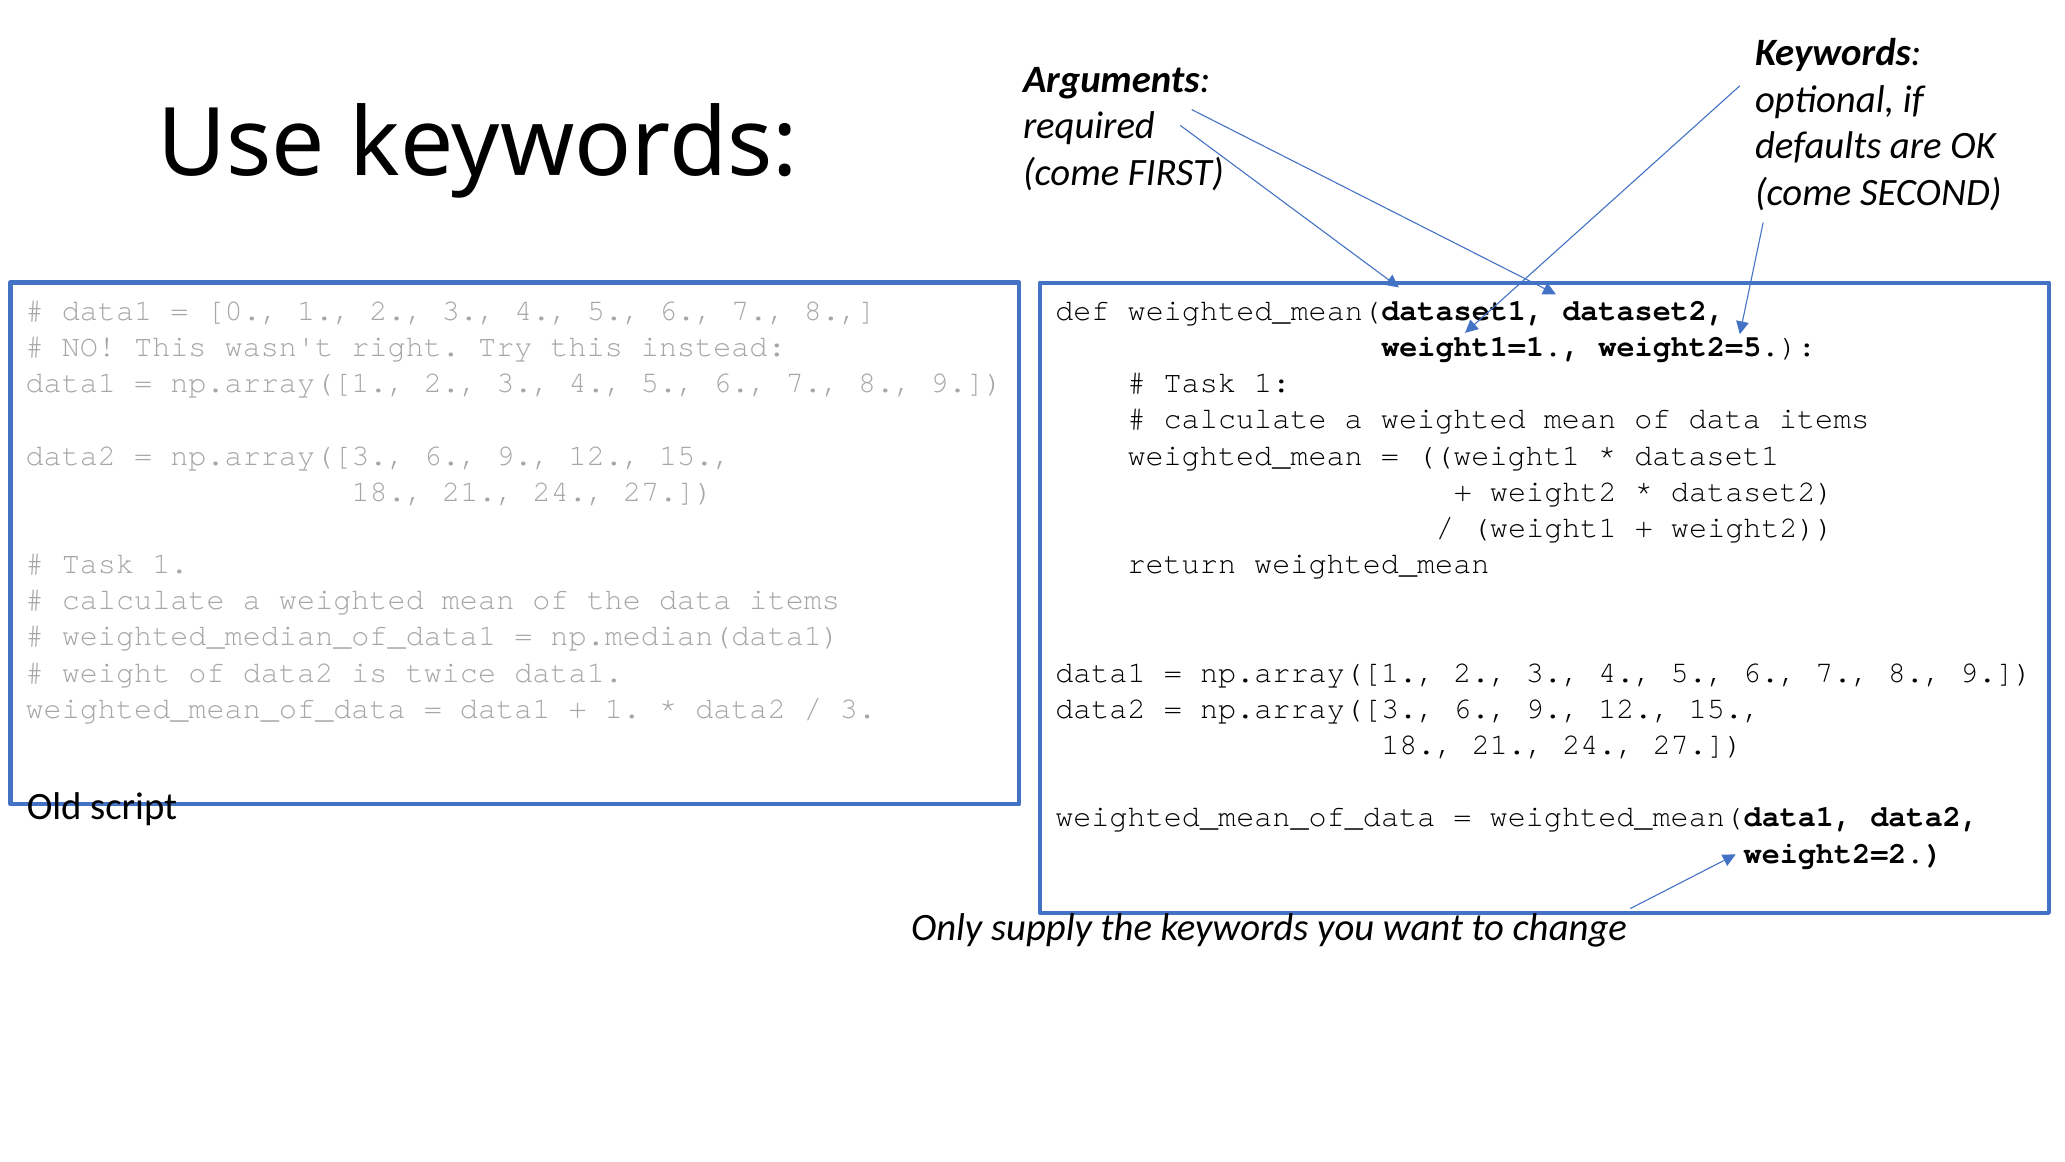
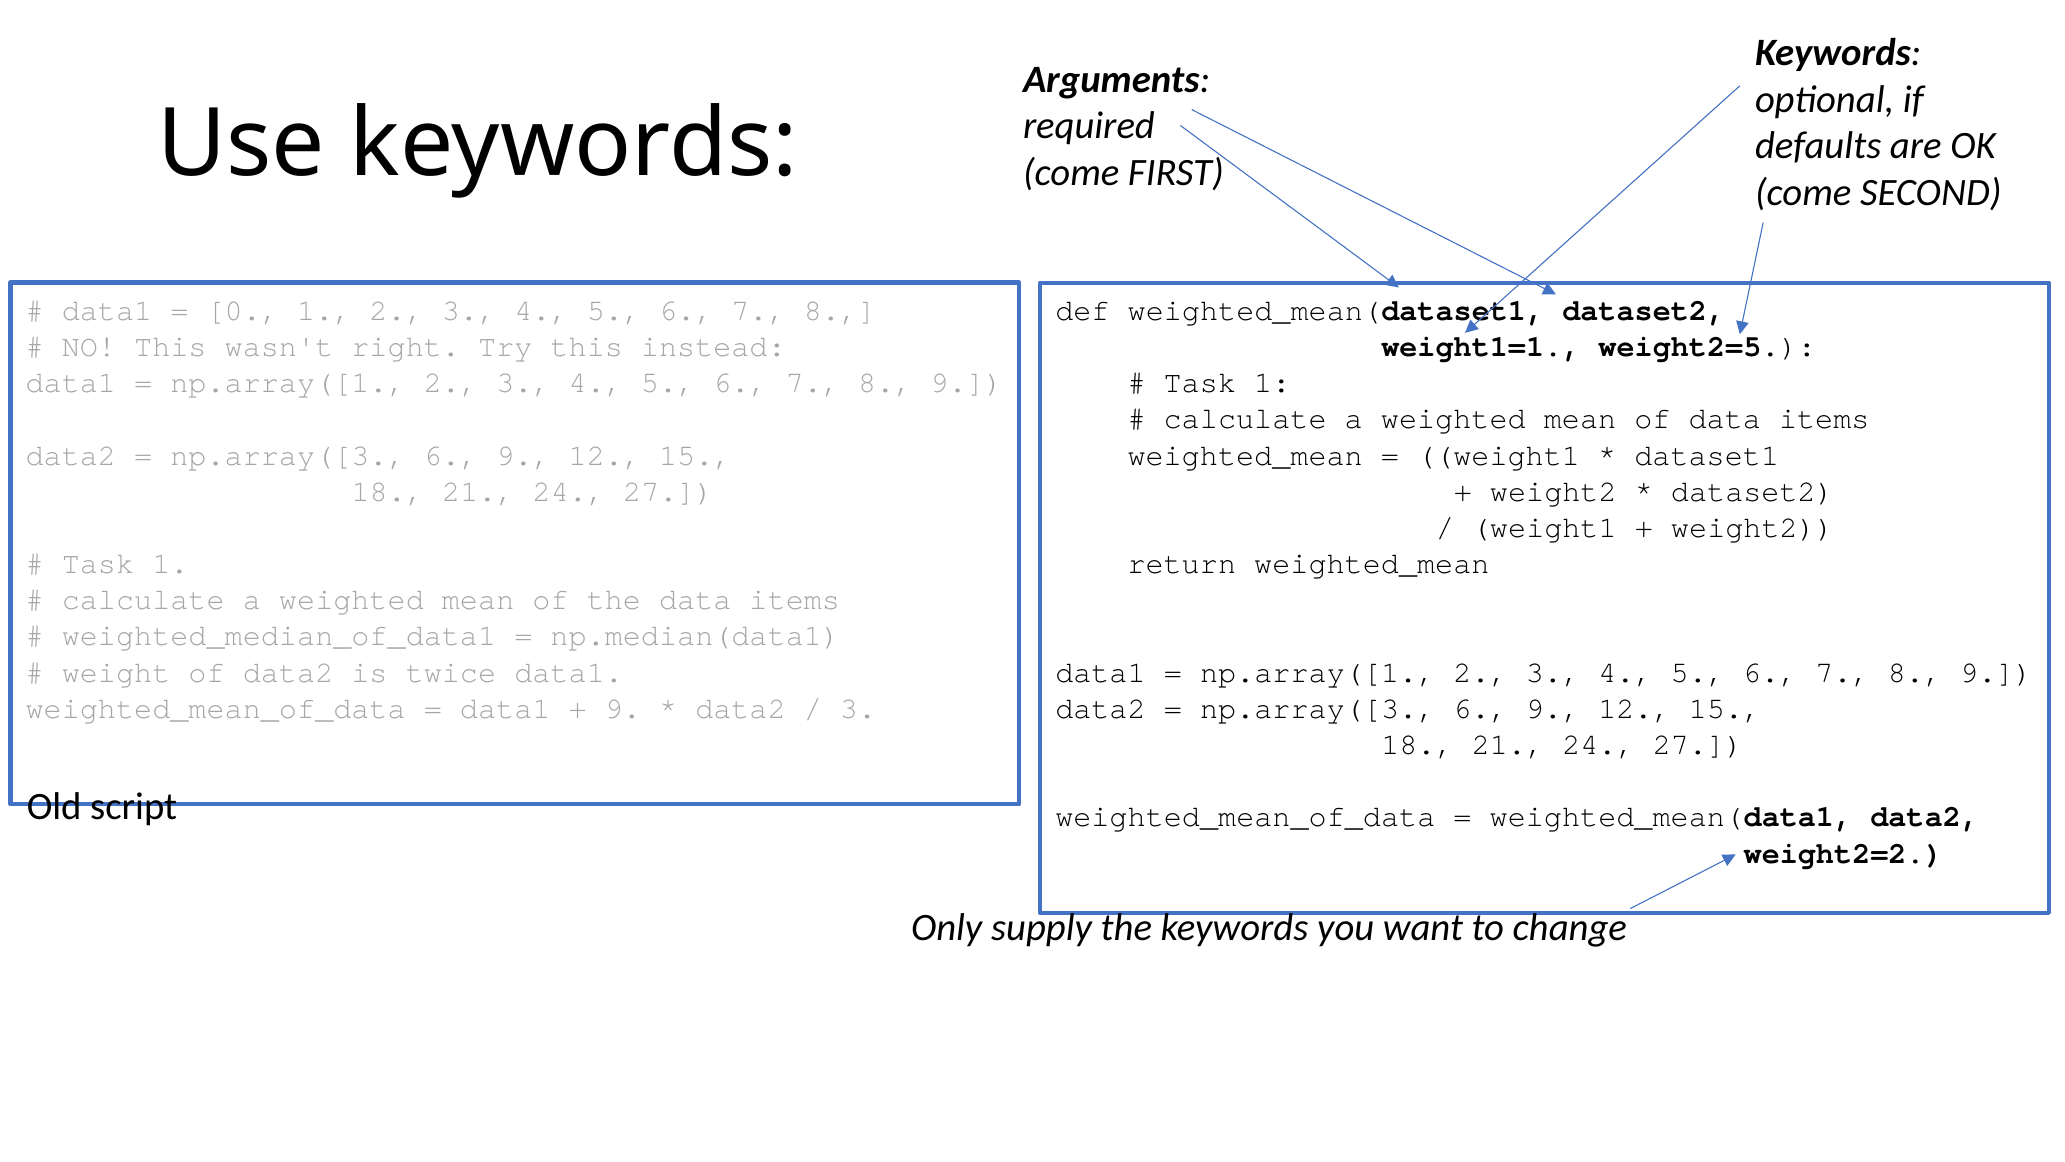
1: 1 -> 9 (623, 708)
